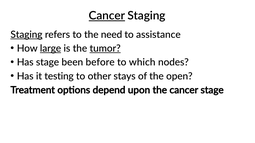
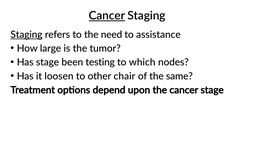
large underline: present -> none (51, 49)
tumor underline: present -> none (105, 49)
before: before -> testing (100, 62)
testing: testing -> loosen (59, 76)
stays: stays -> chair (124, 76)
open: open -> same (179, 76)
